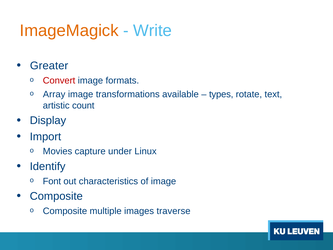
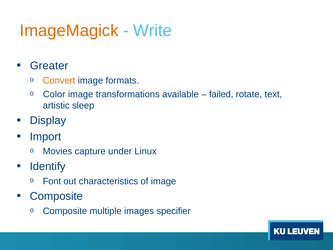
Convert colour: red -> orange (59, 80)
Array: Array -> Color (54, 94)
types: types -> failed (221, 94)
count: count -> sleep (83, 105)
traverse: traverse -> specifier (174, 211)
